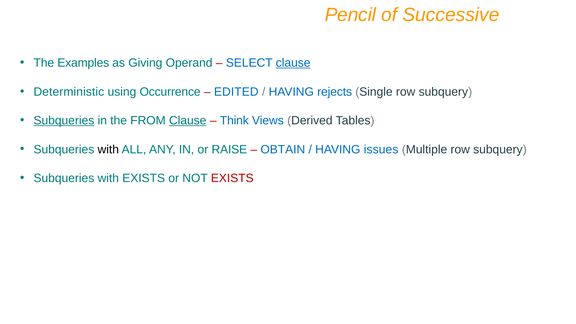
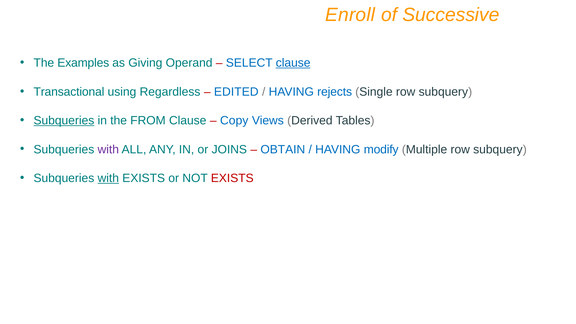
Pencil: Pencil -> Enroll (350, 15)
Deterministic: Deterministic -> Transactional (69, 92)
Occurrence: Occurrence -> Regardless (170, 92)
Clause underline: present -> none (188, 121)
Think: Think -> Copy (234, 121)
with colour: black -> purple (108, 149)
RAISE: RAISE -> JOINS (229, 149)
issues: issues -> modify (381, 149)
with underline: none -> present (108, 178)
